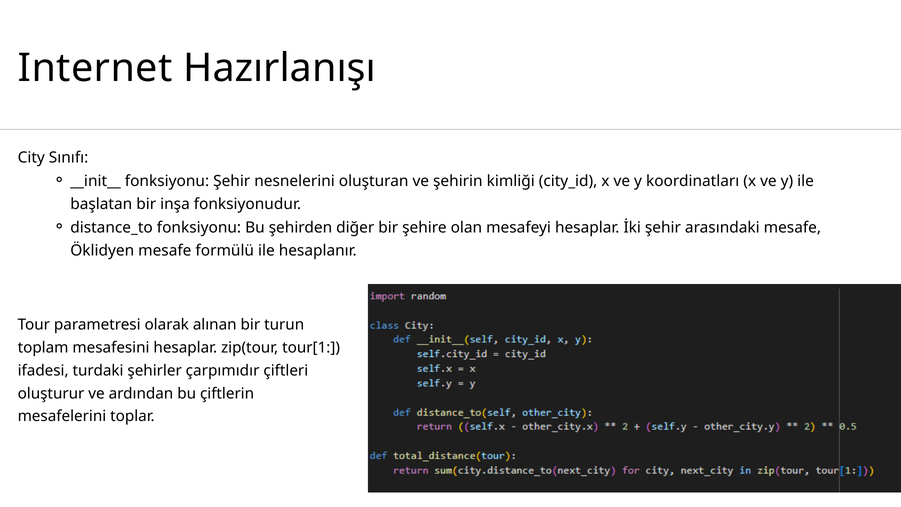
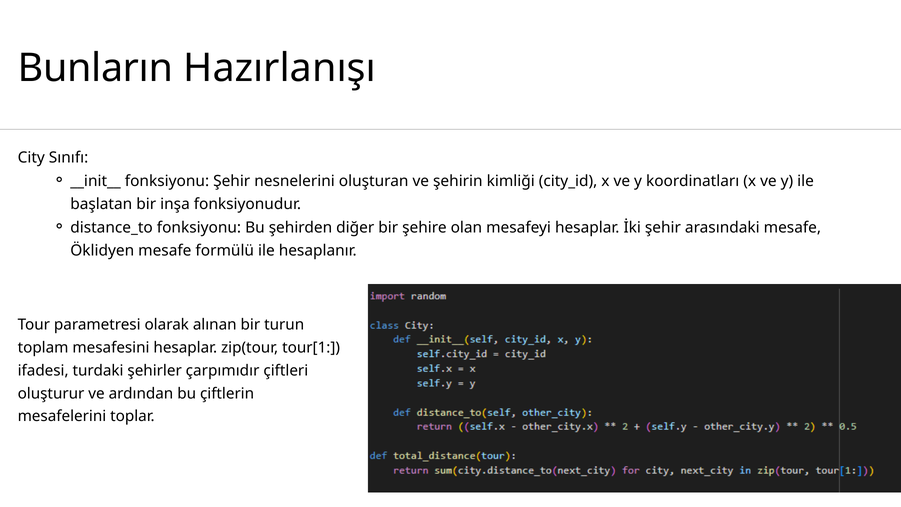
Internet: Internet -> Bunların (95, 68)
